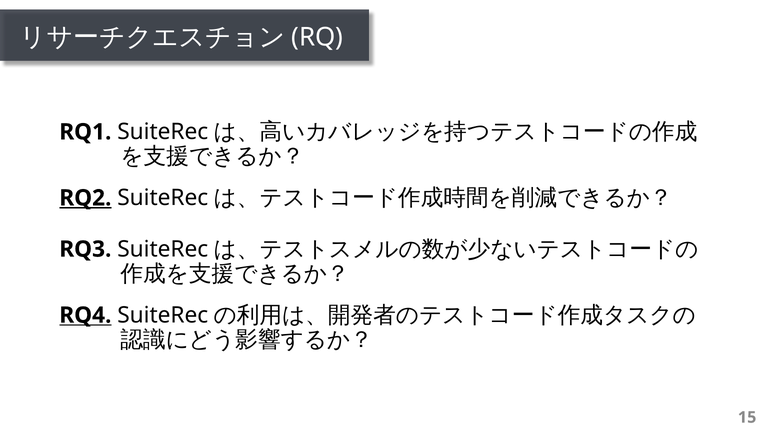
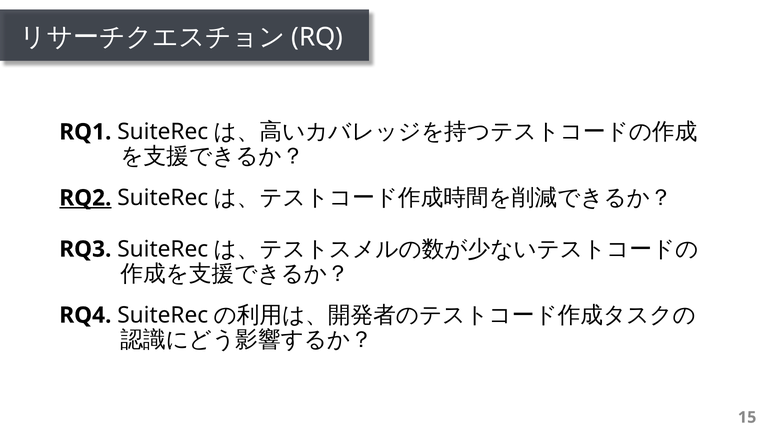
RQ4 underline: present -> none (85, 315)
